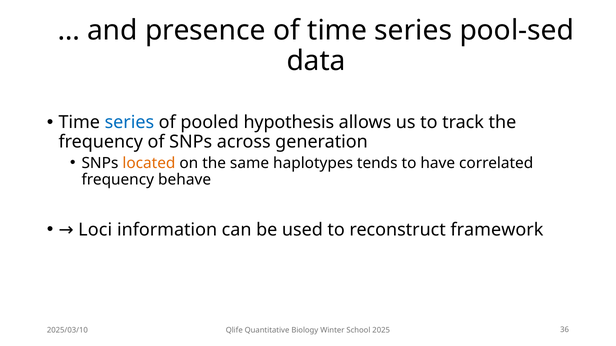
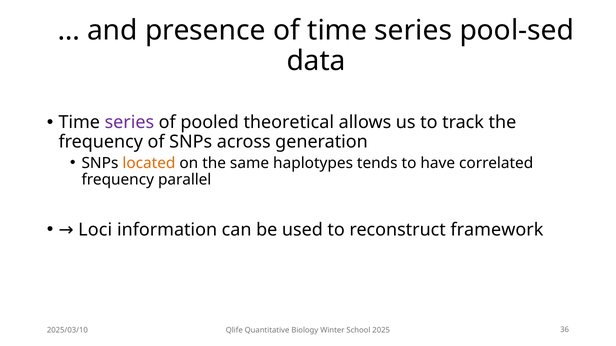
series colour: blue -> purple (129, 123)
hypothesis: hypothesis -> theoretical (289, 123)
behave: behave -> parallel (185, 180)
